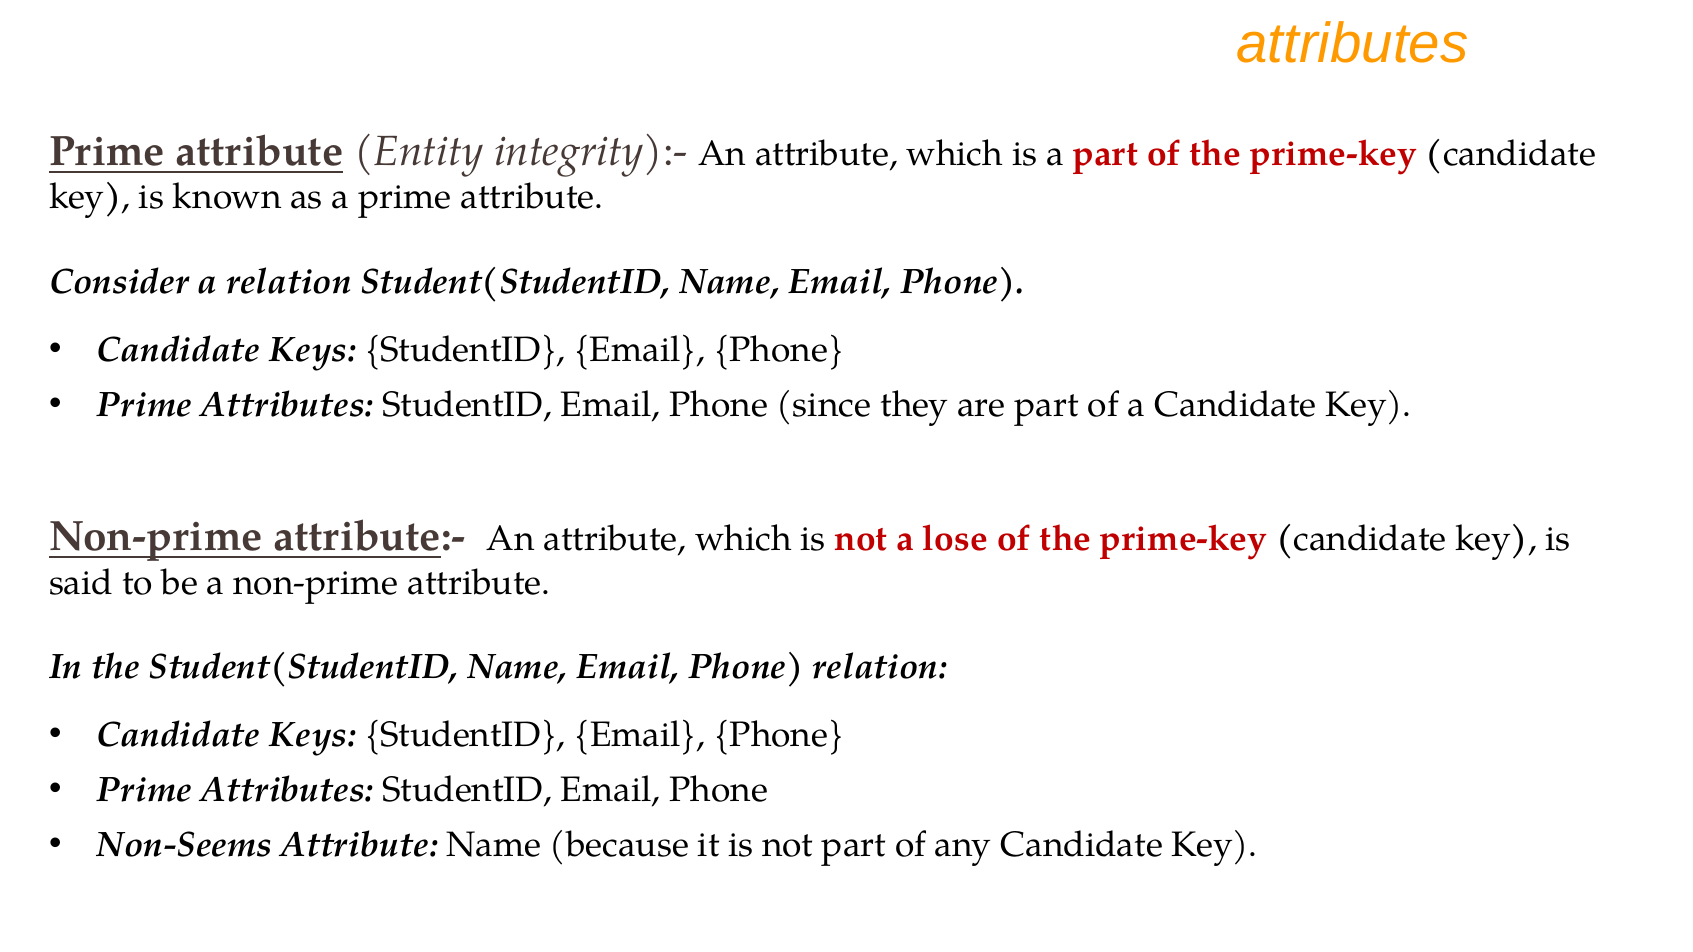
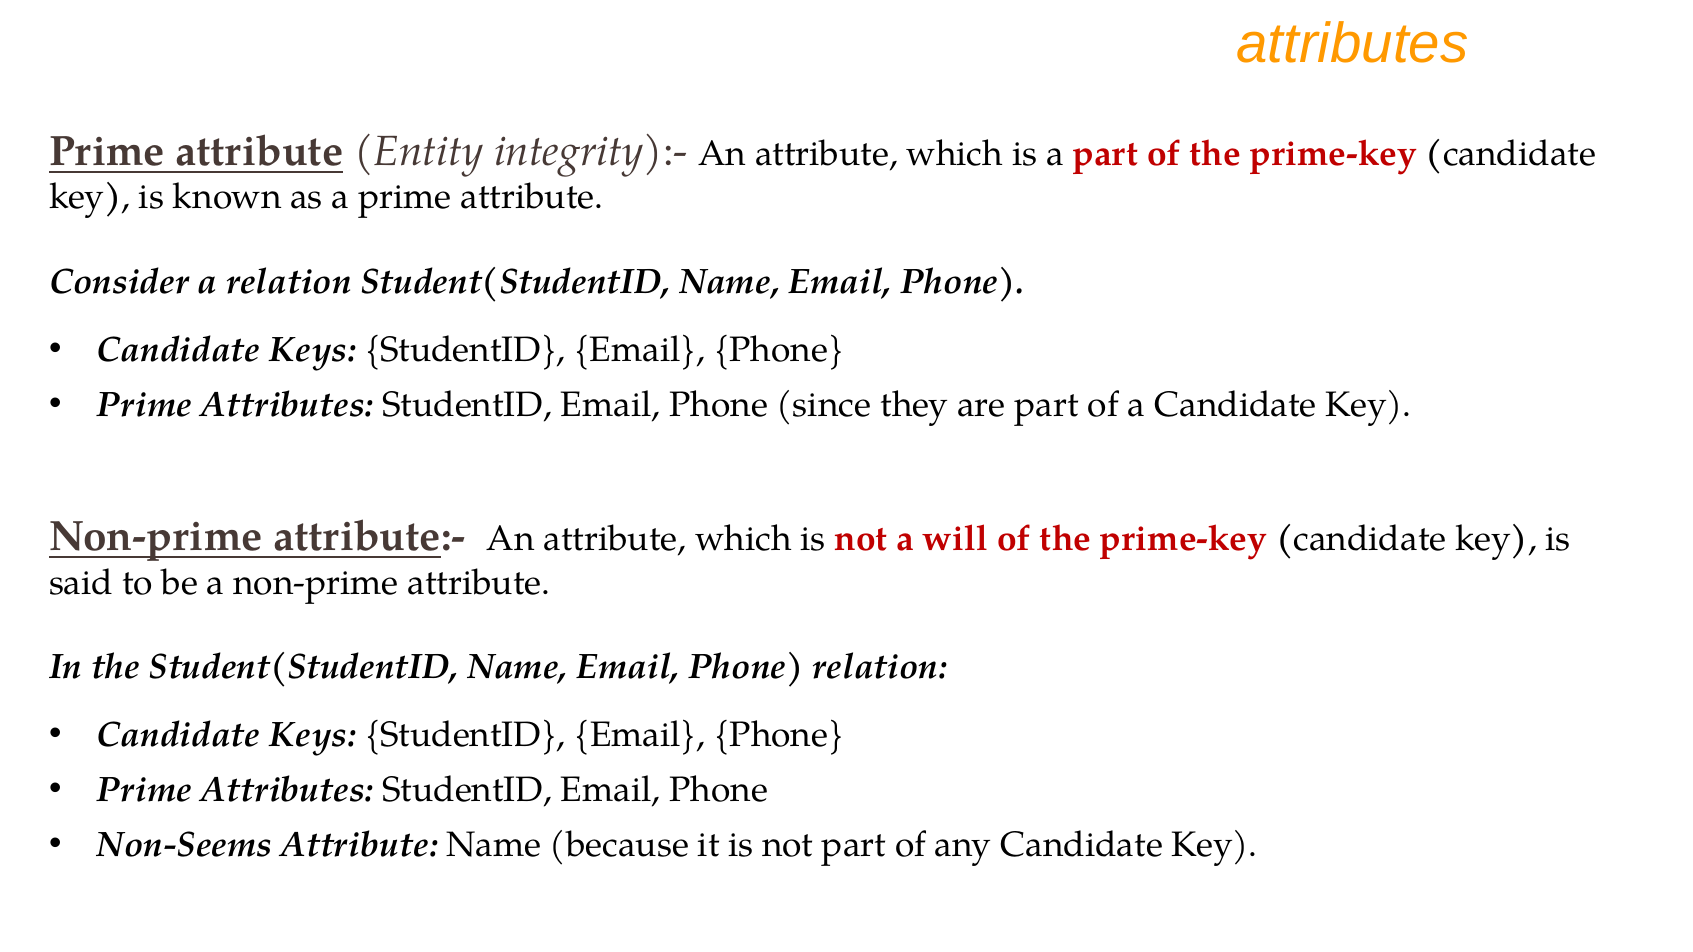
lose: lose -> will (956, 539)
